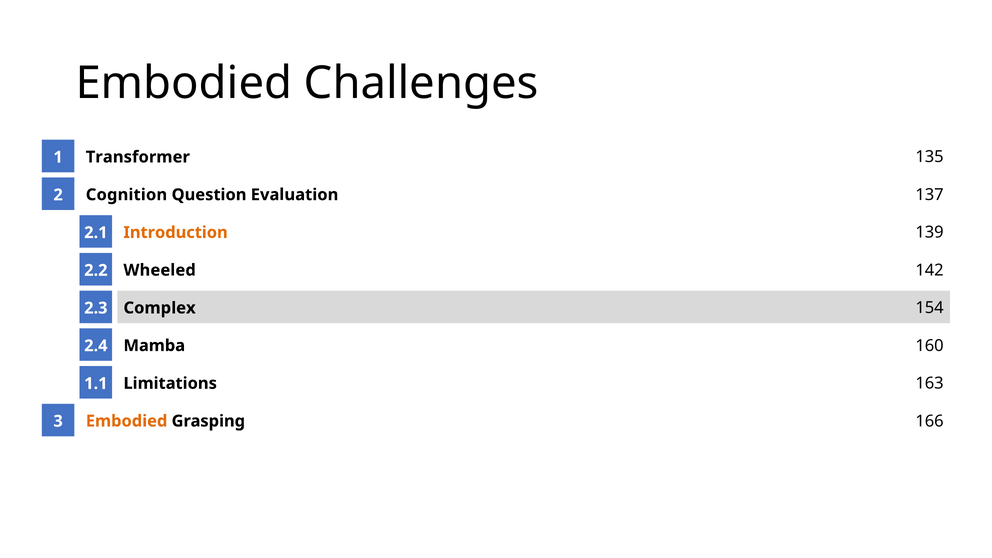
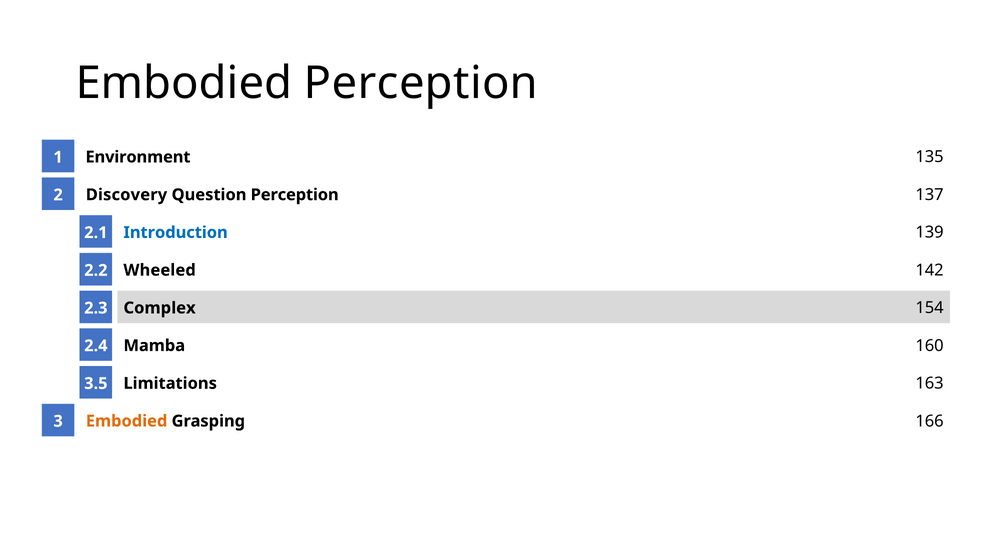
Embodied Challenges: Challenges -> Perception (421, 83)
Transformer: Transformer -> Environment (138, 157)
Cognition: Cognition -> Discovery (126, 195)
Question Evaluation: Evaluation -> Perception (295, 195)
Introduction colour: orange -> blue (176, 232)
1.1: 1.1 -> 3.5 (96, 384)
